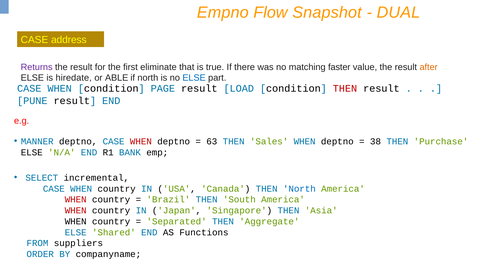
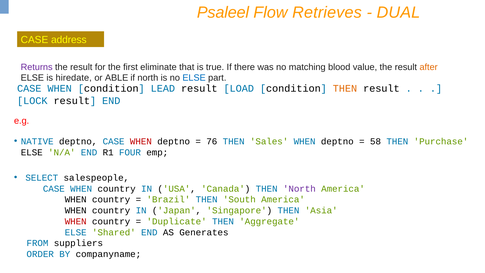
Empno: Empno -> Psaleel (223, 13)
Snapshot: Snapshot -> Retrieves (327, 13)
faster: faster -> blood (339, 67)
PAGE: PAGE -> LEAD (163, 88)
THEN colour: red -> orange (345, 88)
PUNE: PUNE -> LOCK (32, 101)
MANNER: MANNER -> NATIVE (37, 141)
63: 63 -> 76 (212, 141)
38: 38 -> 58 (376, 141)
BANK: BANK -> FOUR (130, 152)
incremental: incremental -> salespeople (96, 178)
North colour: blue -> purple (299, 189)
WHEN colour: red -> black (76, 199)
WHEN colour: red -> black (76, 210)
WHEN colour: black -> red (76, 221)
Separated: Separated -> Duplicate (177, 221)
Functions: Functions -> Generates (204, 232)
